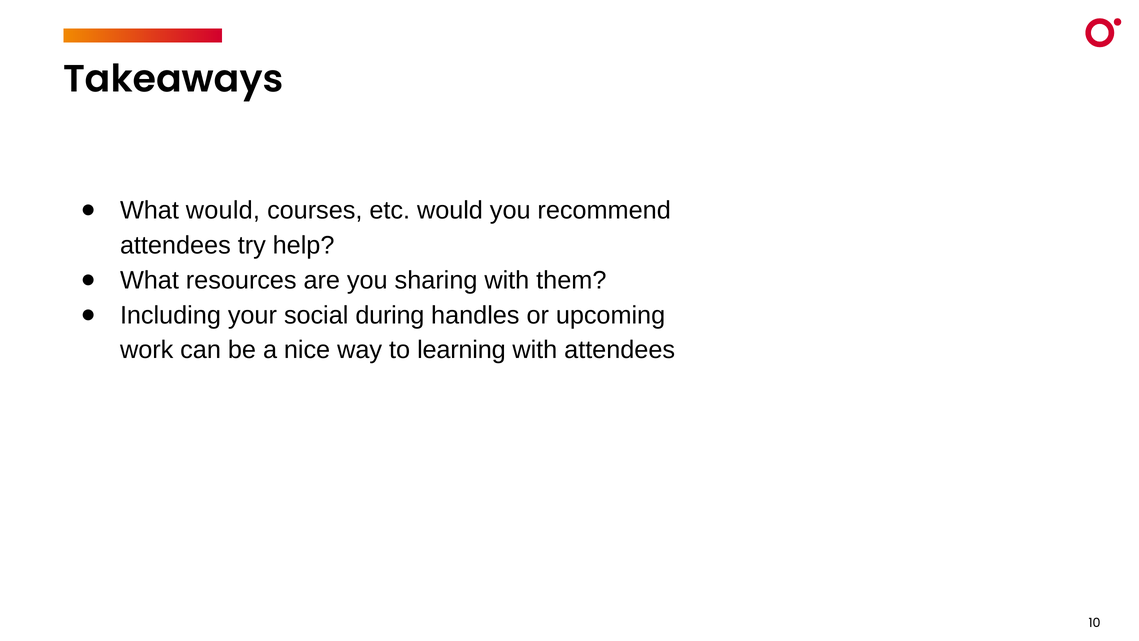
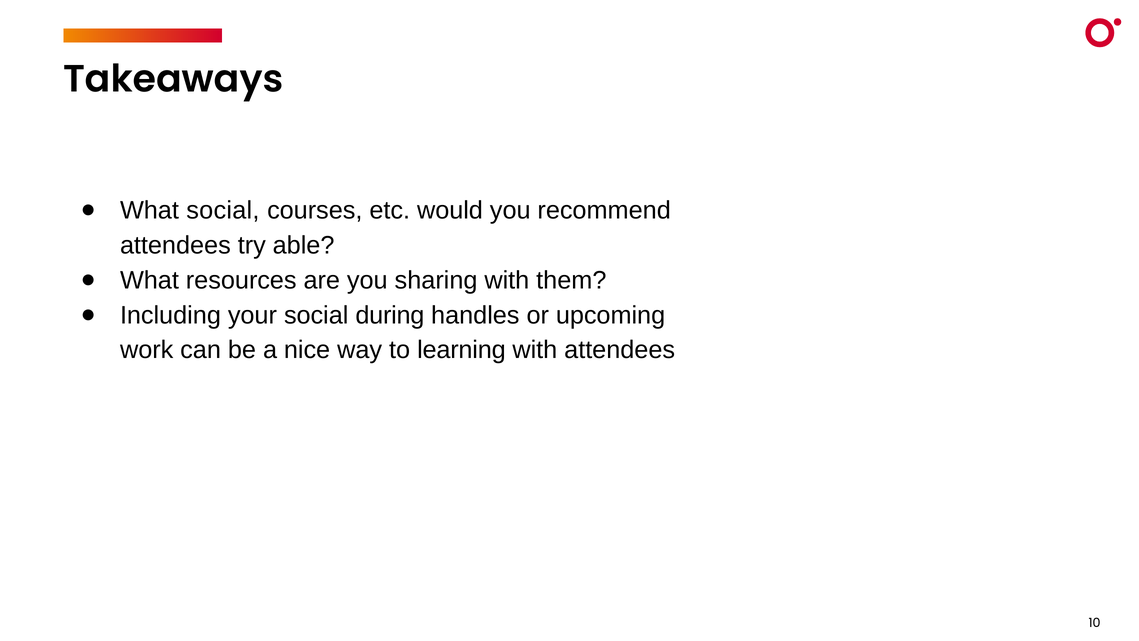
What would: would -> social (223, 210)
help: help -> able (304, 245)
